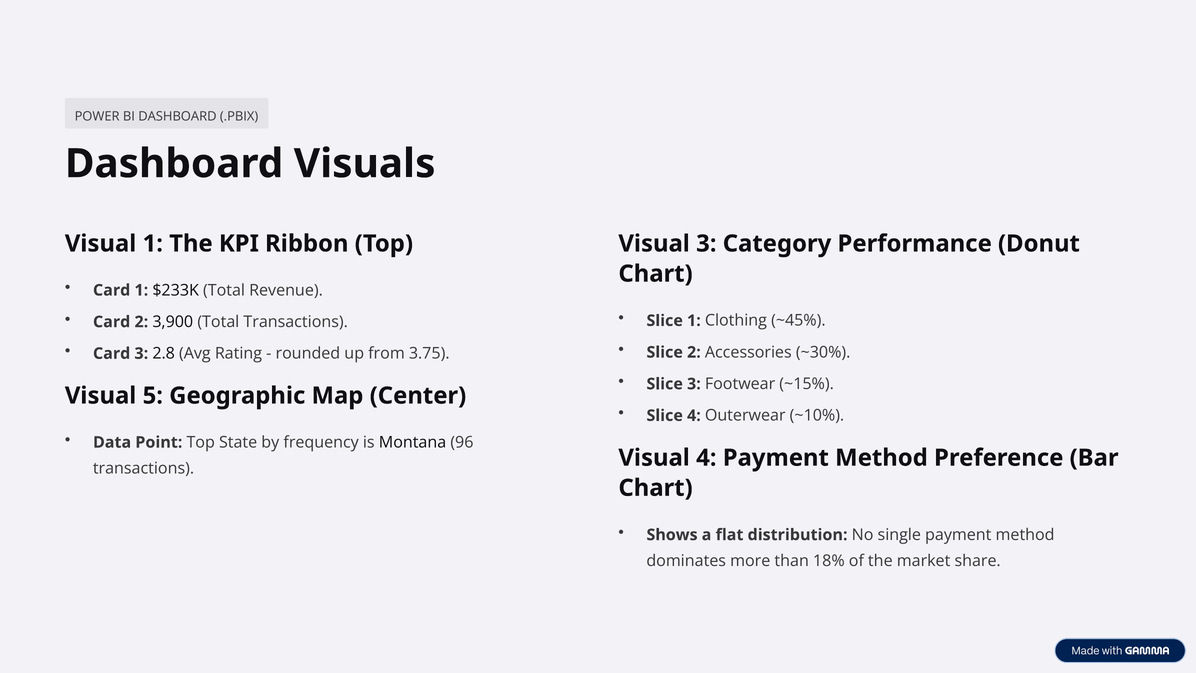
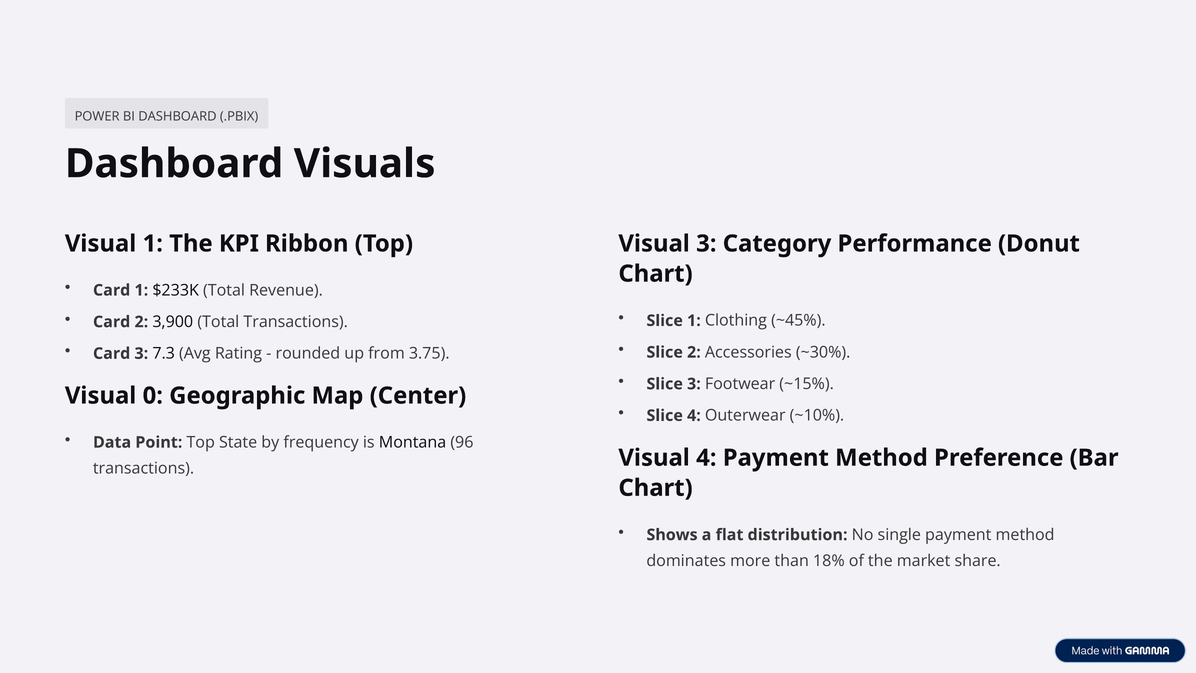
2.8: 2.8 -> 7.3 (164, 353)
5: 5 -> 0 (153, 396)
